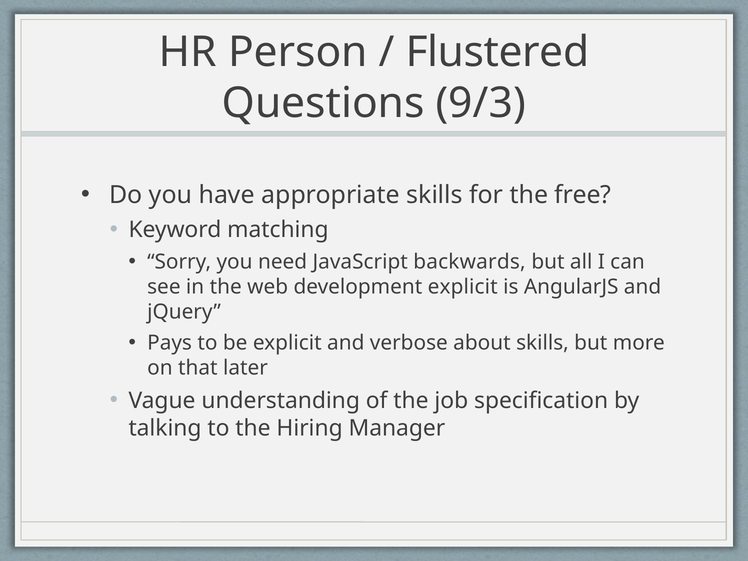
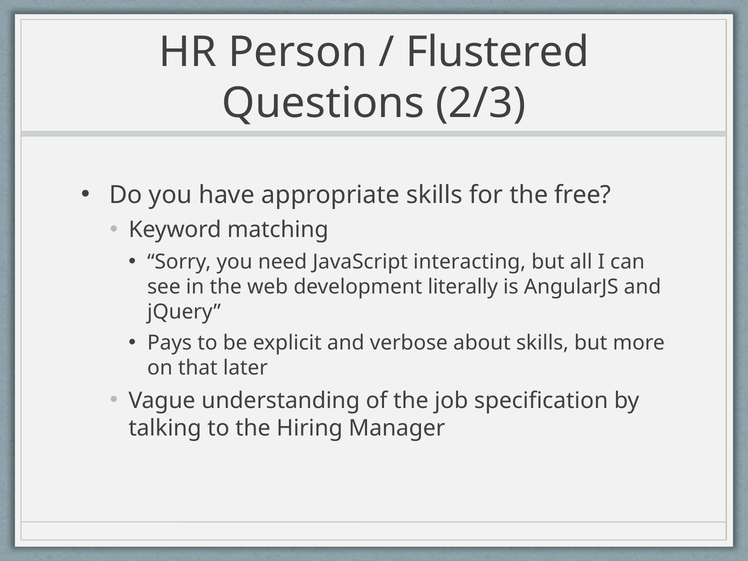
9/3: 9/3 -> 2/3 (481, 103)
backwards: backwards -> interacting (470, 262)
development explicit: explicit -> literally (463, 287)
